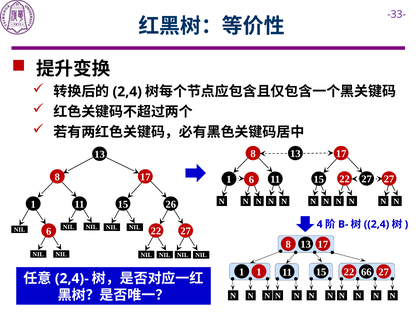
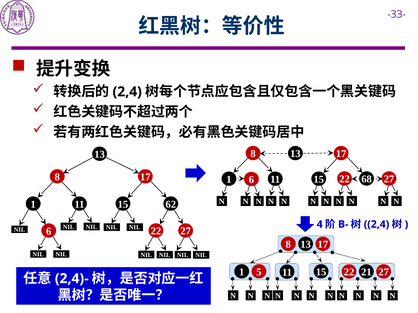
15 27: 27 -> 68 (367, 179)
26: 26 -> 62 (171, 205)
1 1: 1 -> 5 (259, 272)
66: 66 -> 21 (366, 273)
